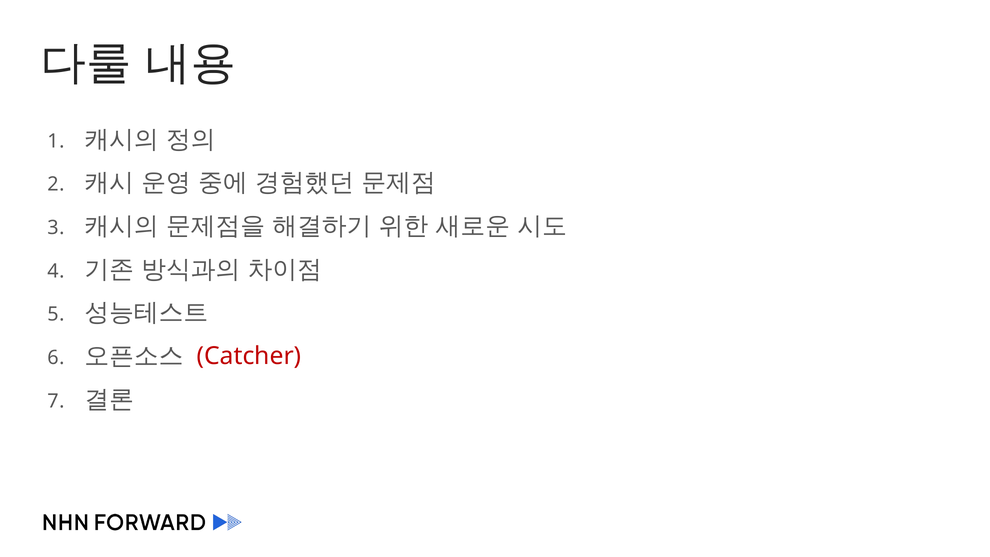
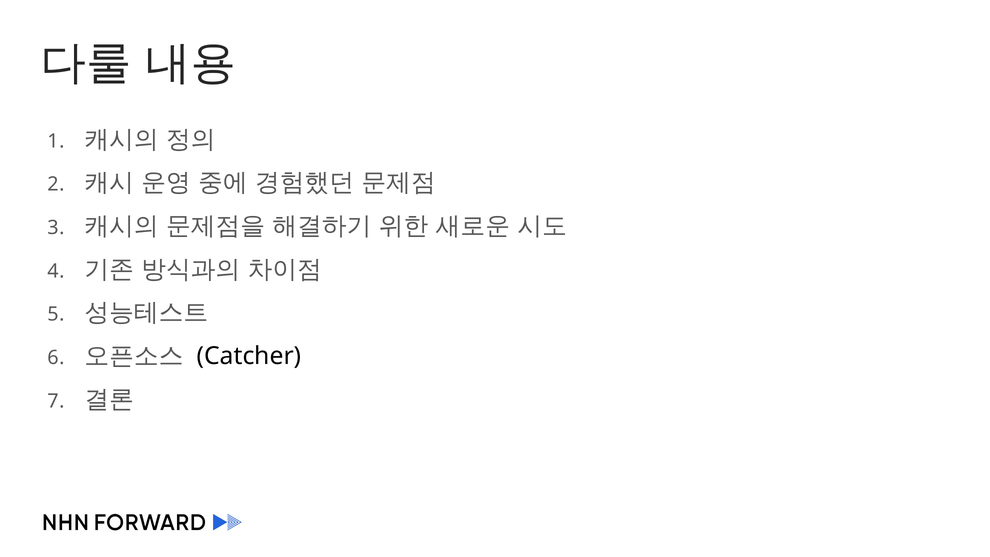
Catcher colour: red -> black (249, 356)
